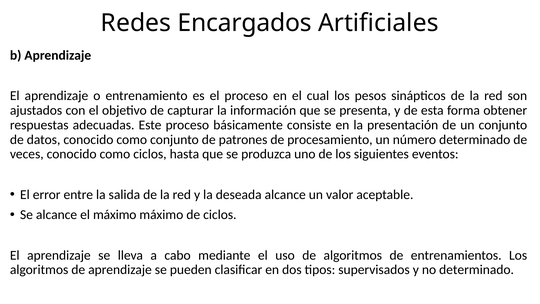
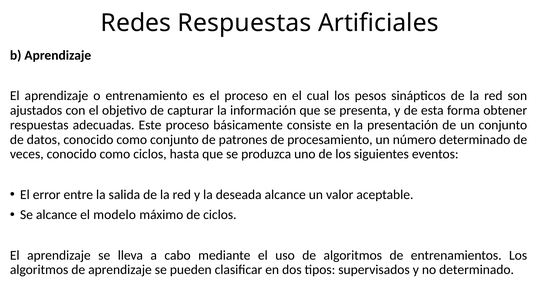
Redes Encargados: Encargados -> Respuestas (244, 23)
el máximo: máximo -> modelo (115, 215)
